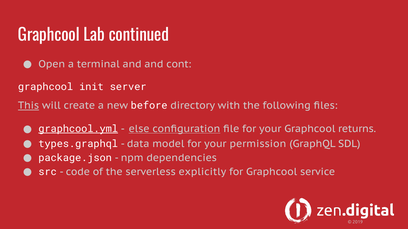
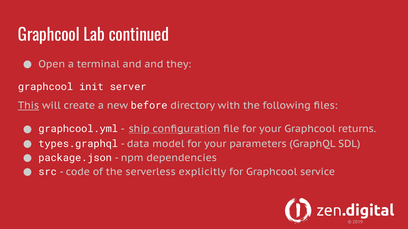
cont: cont -> they (179, 64)
graphcool.yml underline: present -> none (78, 129)
else: else -> ship (139, 129)
permission: permission -> parameters (258, 144)
